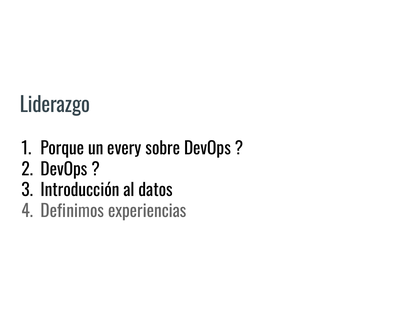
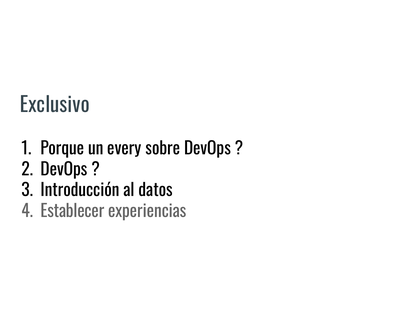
Liderazgo: Liderazgo -> Exclusivo (55, 105)
Definimos: Definimos -> Establecer (72, 212)
